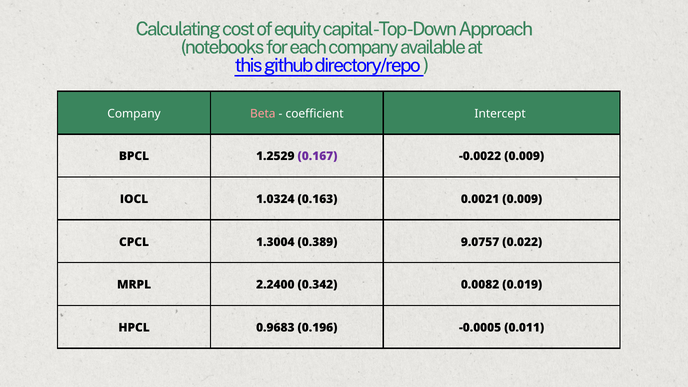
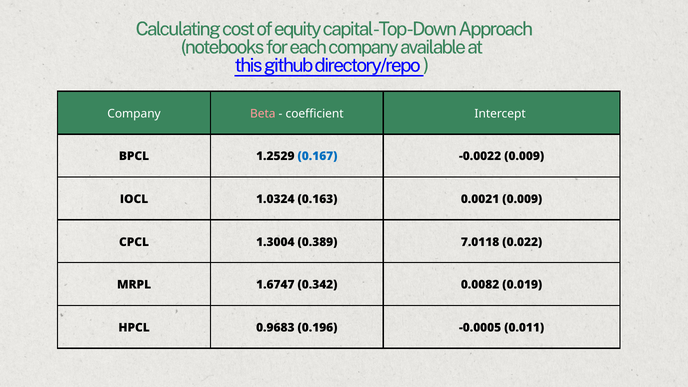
0.167 colour: purple -> blue (318, 156)
9.0757: 9.0757 -> 7.0118 (480, 242)
2.2400: 2.2400 -> 1.6747 (275, 285)
